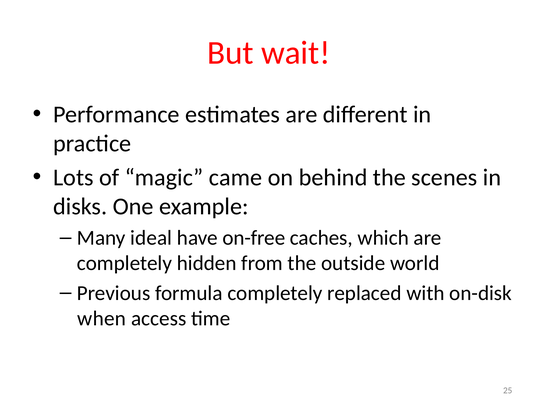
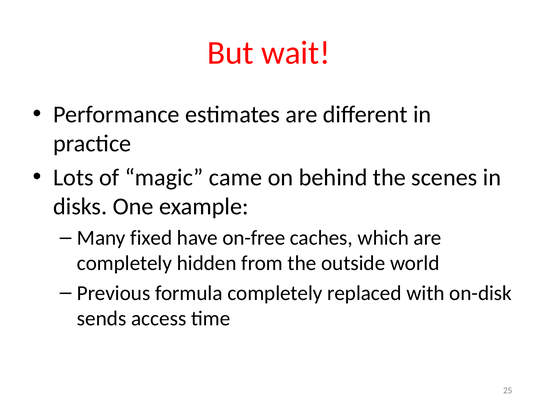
ideal: ideal -> fixed (151, 238)
when: when -> sends (102, 318)
